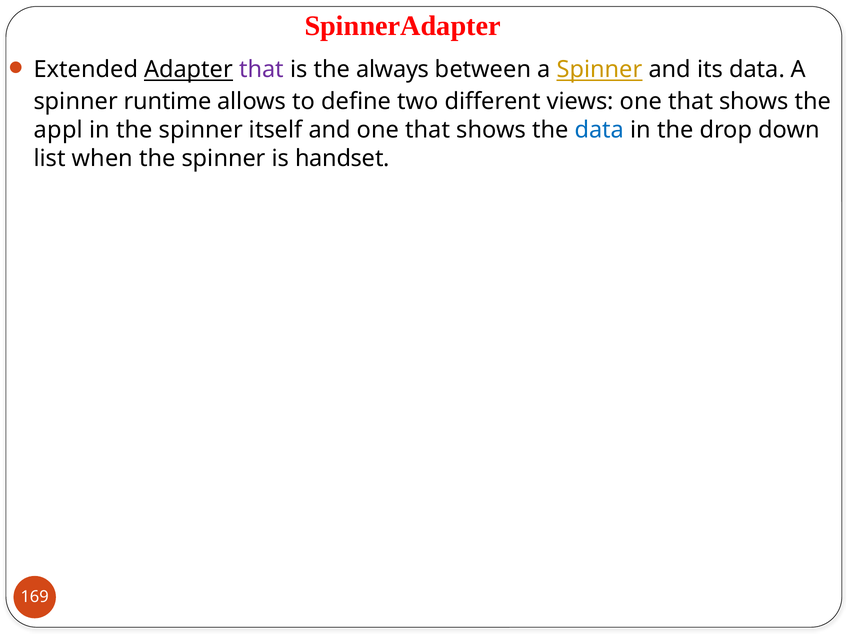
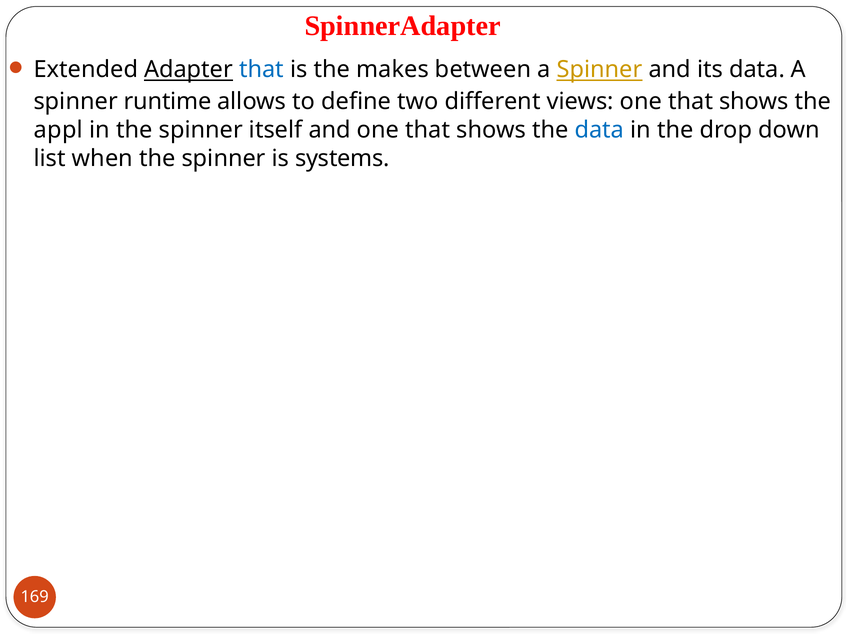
that colour: purple -> blue (262, 69)
always: always -> makes (392, 69)
handset: handset -> systems (342, 158)
